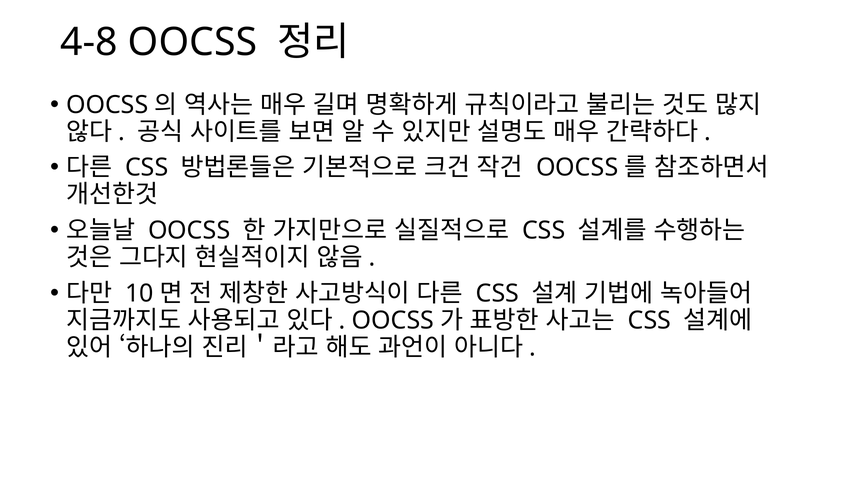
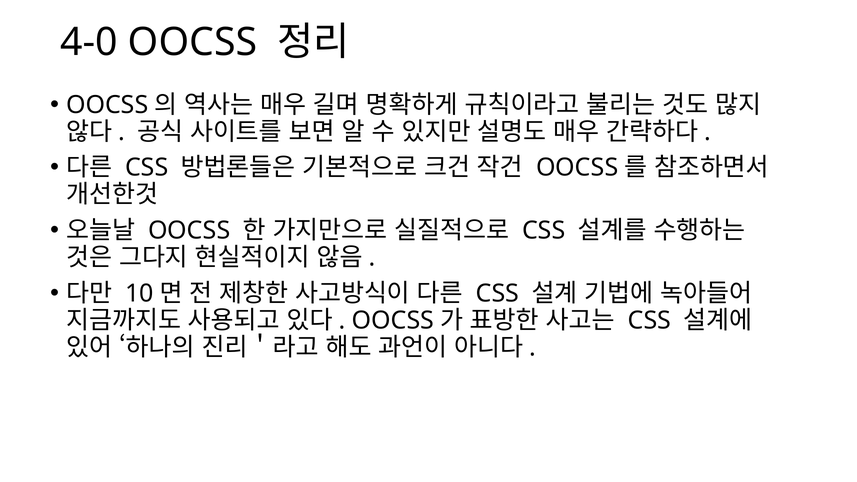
4-8: 4-8 -> 4-0 (89, 42)
